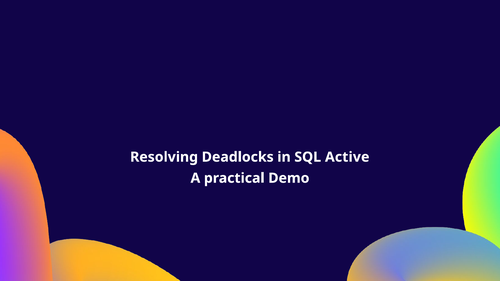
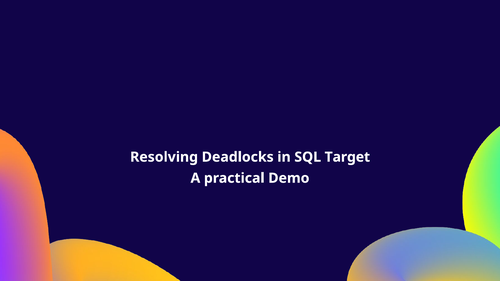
Active: Active -> Target (347, 157)
